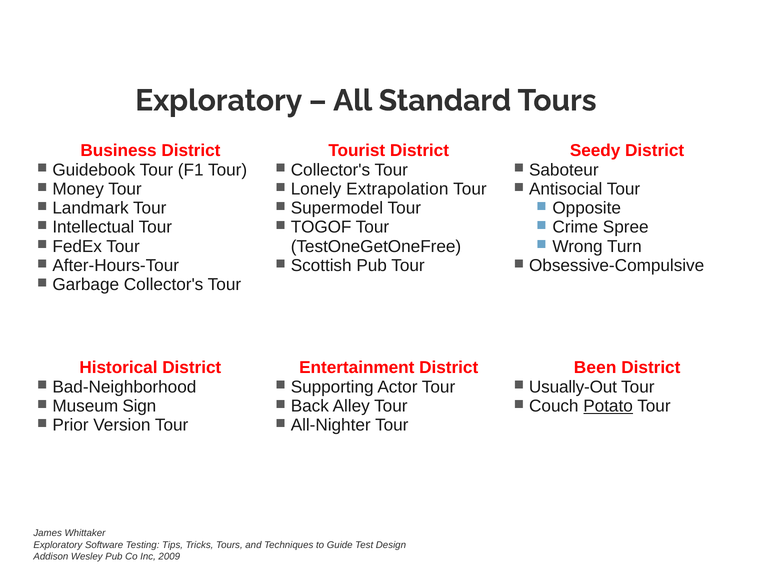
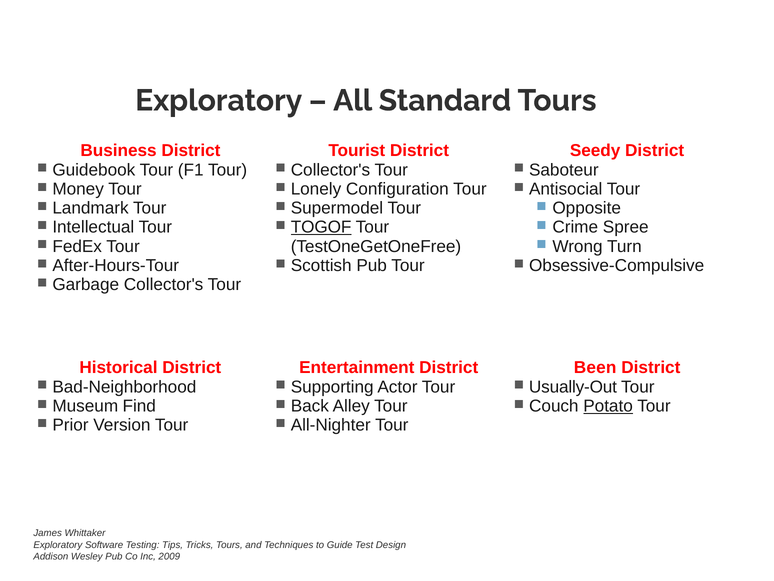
Extrapolation: Extrapolation -> Configuration (397, 189)
TOGOF underline: none -> present (321, 227)
Sign: Sign -> Find (139, 406)
